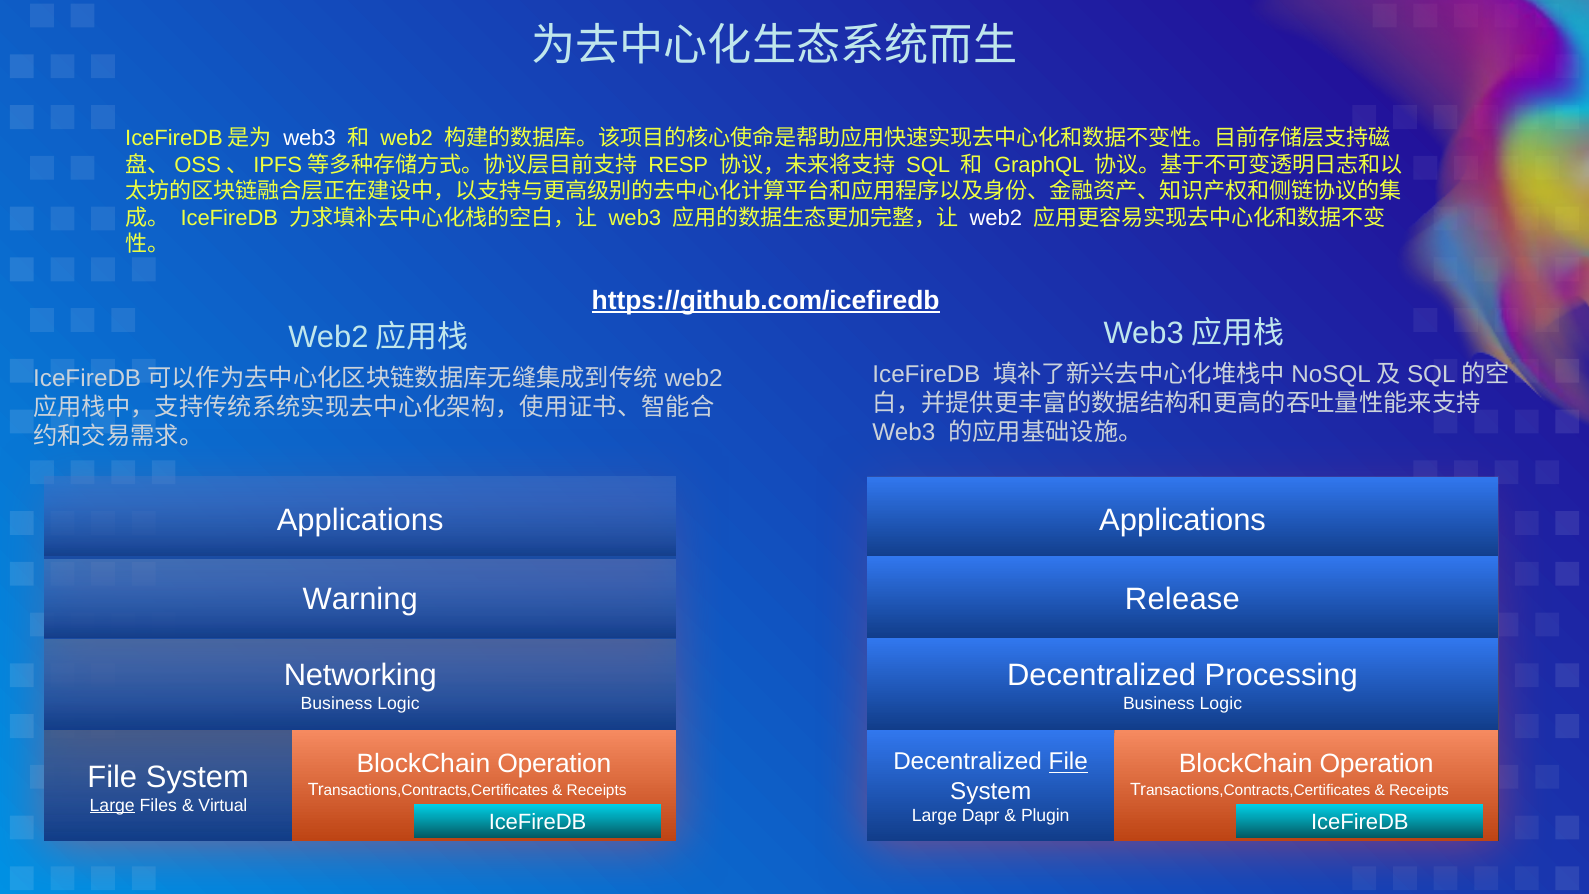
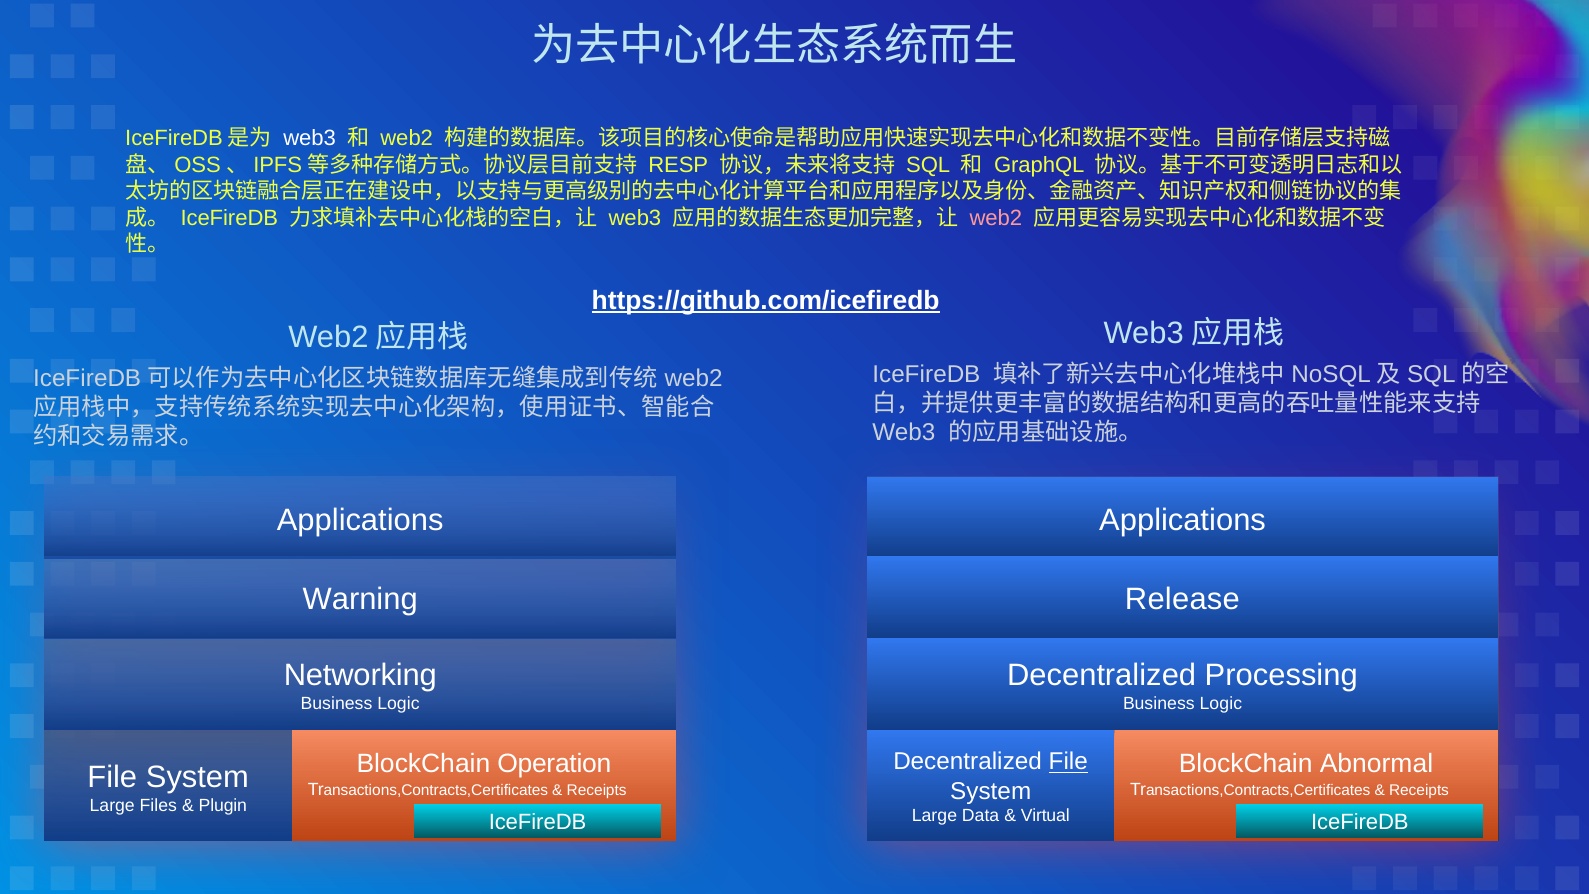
web2 colour: white -> pink (996, 218)
Operation: Operation -> Abnormal (1376, 763)
Large underline: present -> none (112, 805)
Virtual: Virtual -> Plugin (223, 805)
Dapr: Dapr -> Data (981, 816)
Plugin: Plugin -> Virtual (1045, 816)
